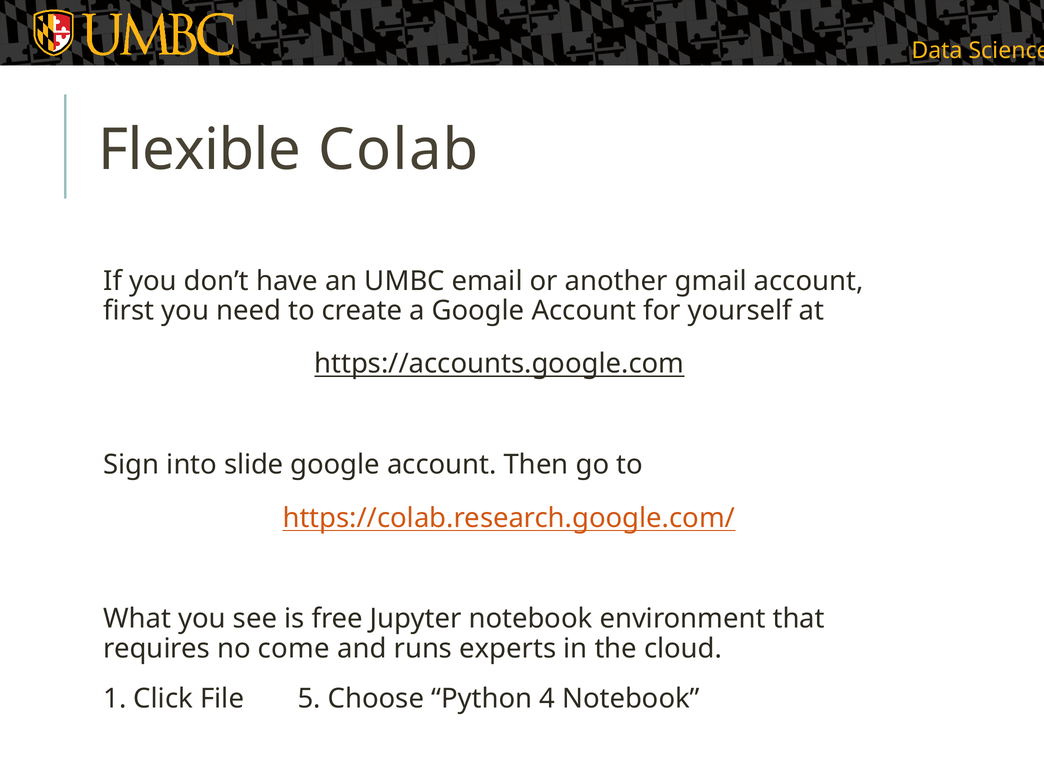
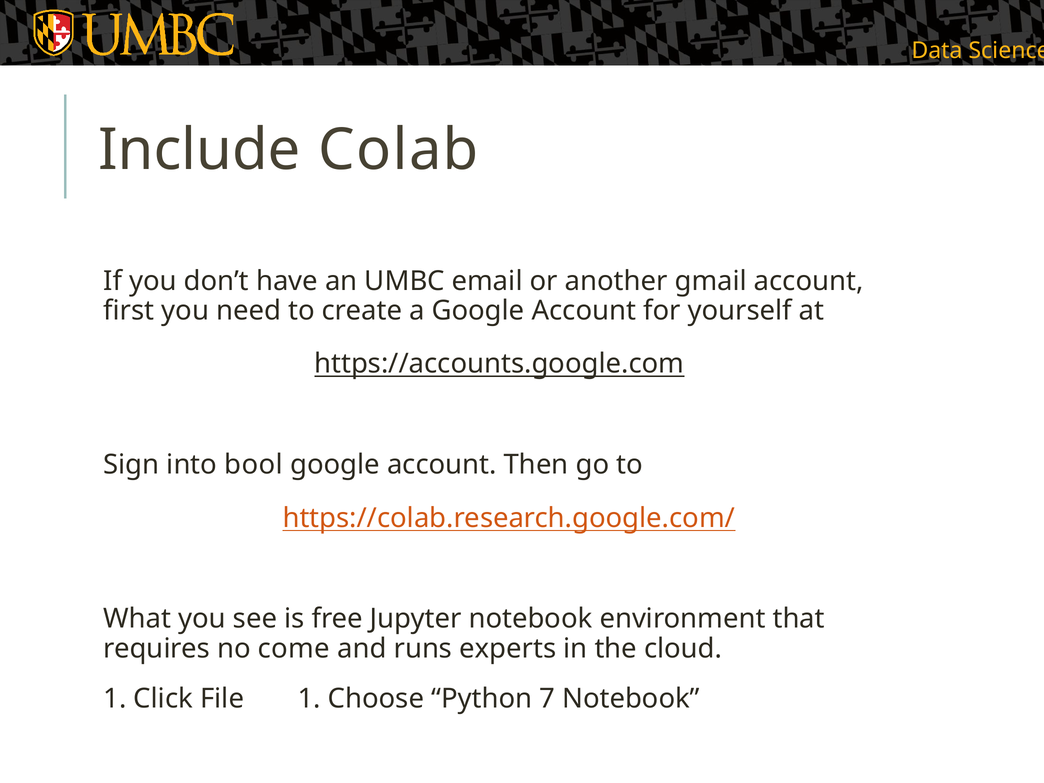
Flexible: Flexible -> Include (199, 150)
slide: slide -> bool (254, 465)
File 5: 5 -> 1 (309, 699)
4: 4 -> 7 (547, 699)
